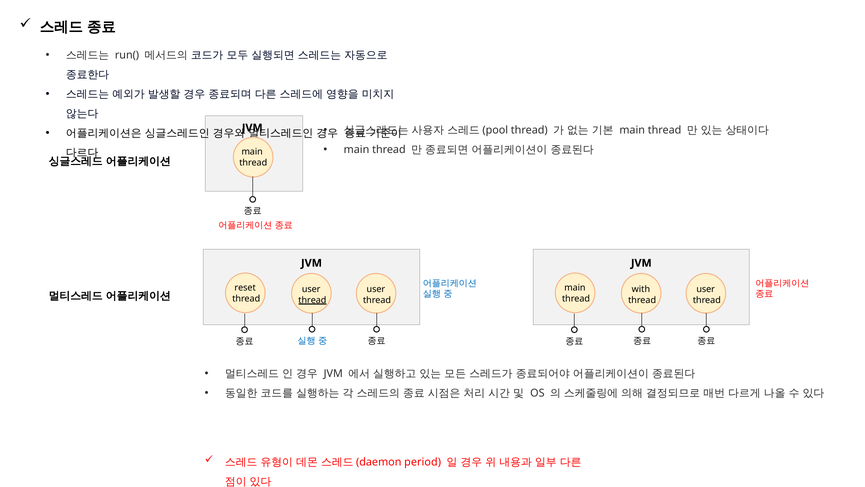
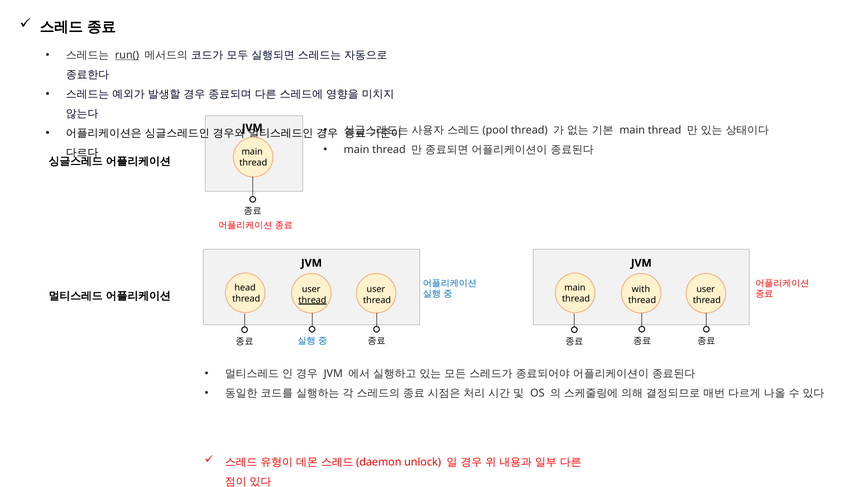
run( underline: none -> present (127, 55)
reset: reset -> head (245, 288)
period: period -> unlock (423, 462)
